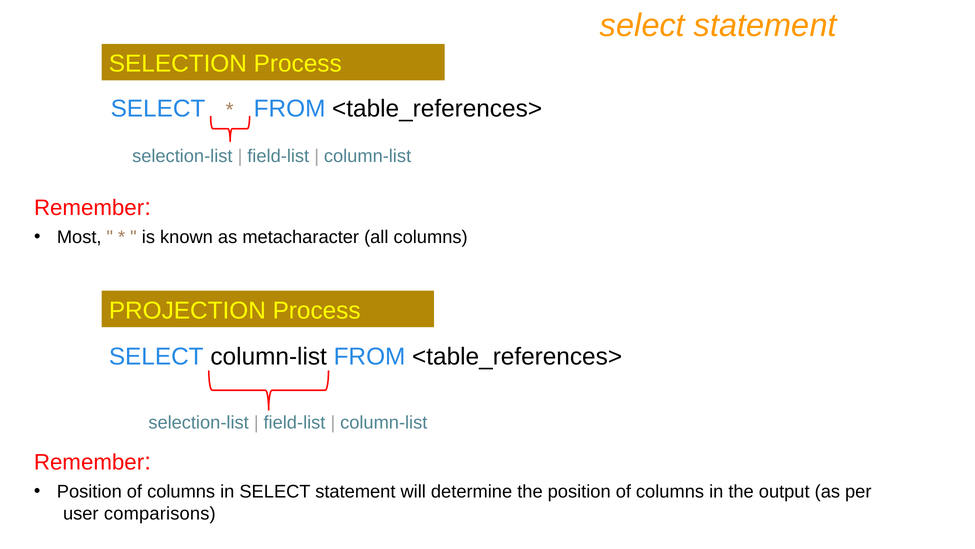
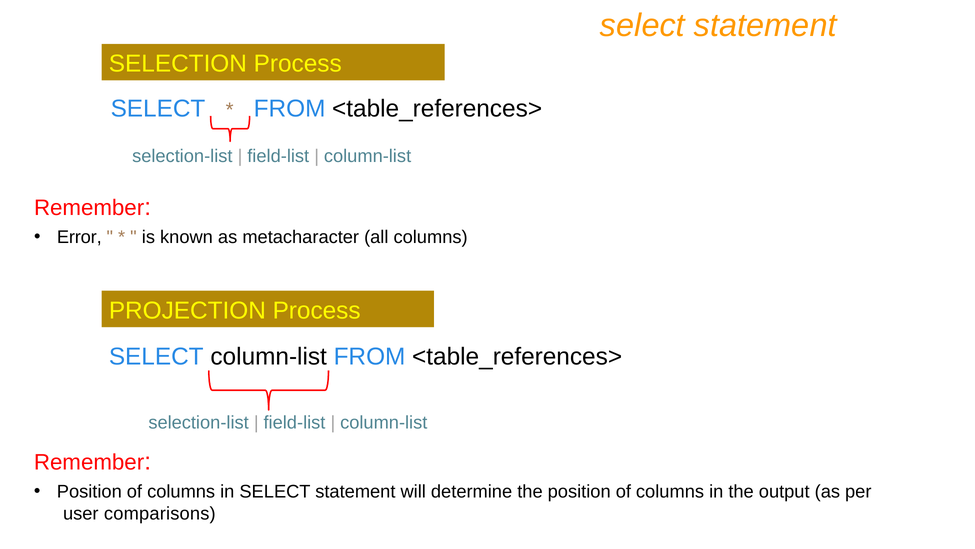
Most: Most -> Error (79, 237)
